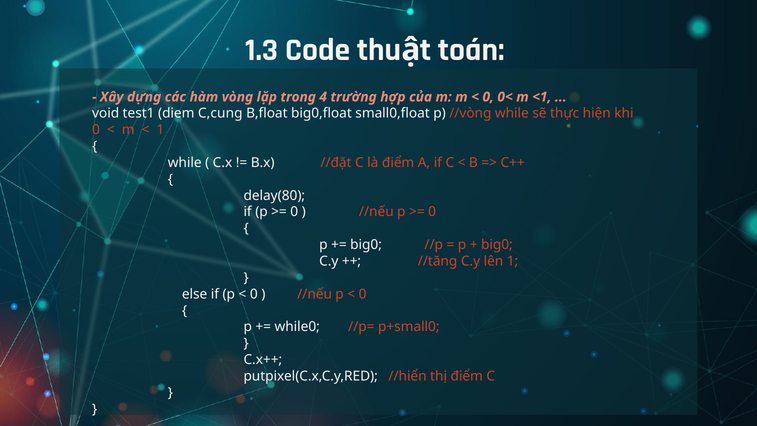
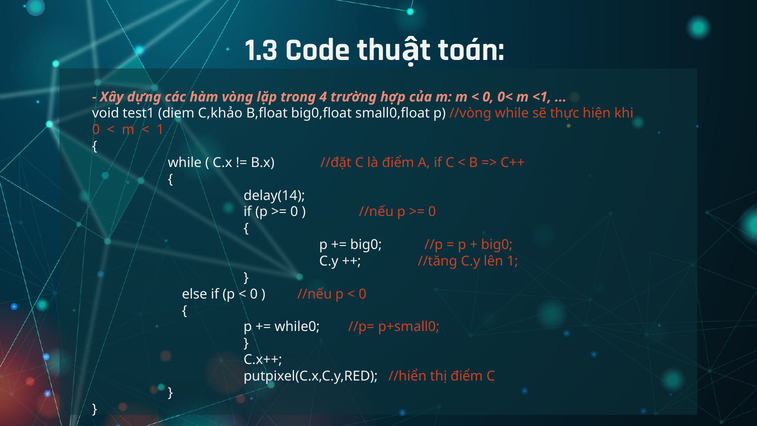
C,cung: C,cung -> C,khảo (220, 113)
delay(80: delay(80 -> delay(14 (274, 195)
